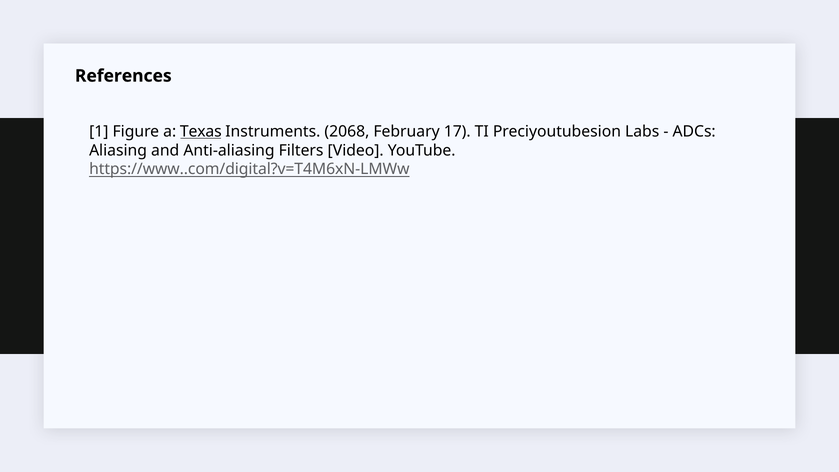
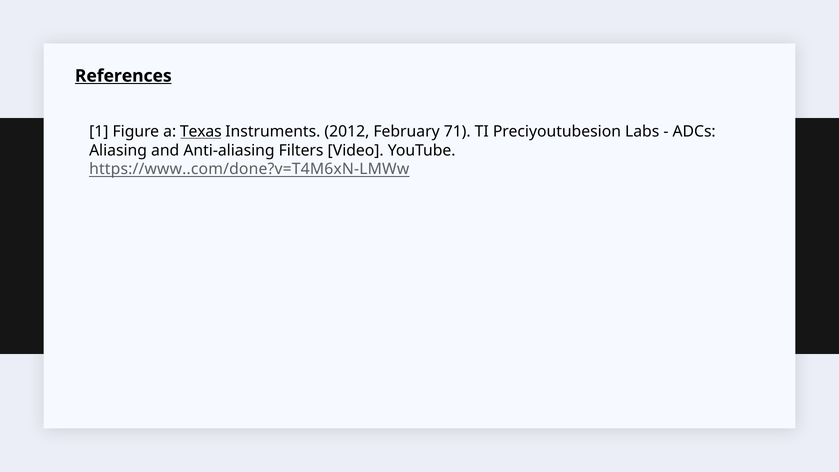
References underline: none -> present (123, 76)
2068: 2068 -> 2012 (347, 131)
17: 17 -> 71 (457, 131)
https://www..com/digital?v=T4M6xN-LMWw: https://www..com/digital?v=T4M6xN-LMWw -> https://www..com/done?v=T4M6xN-LMWw (249, 169)
